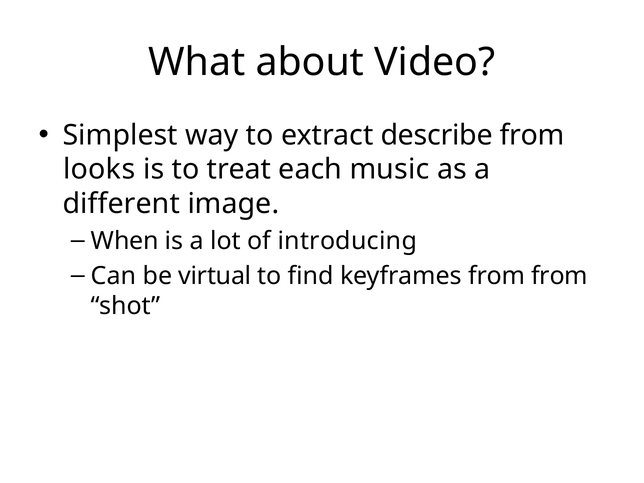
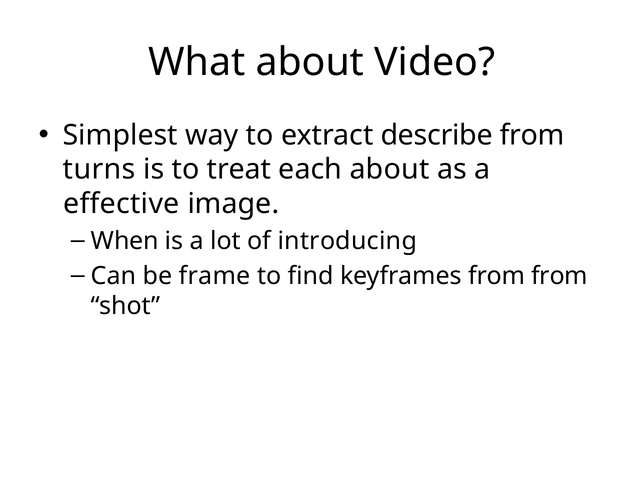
looks: looks -> turns (99, 169)
each music: music -> about (389, 169)
different: different -> effective (121, 204)
virtual: virtual -> frame (215, 276)
